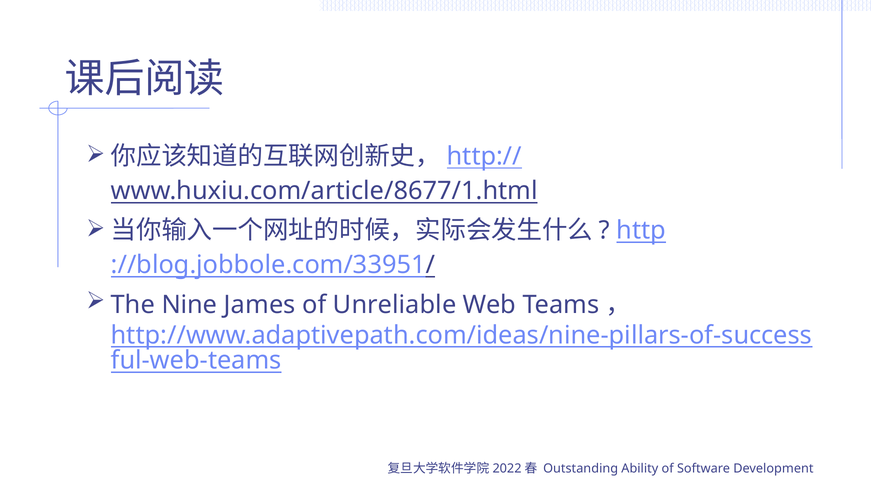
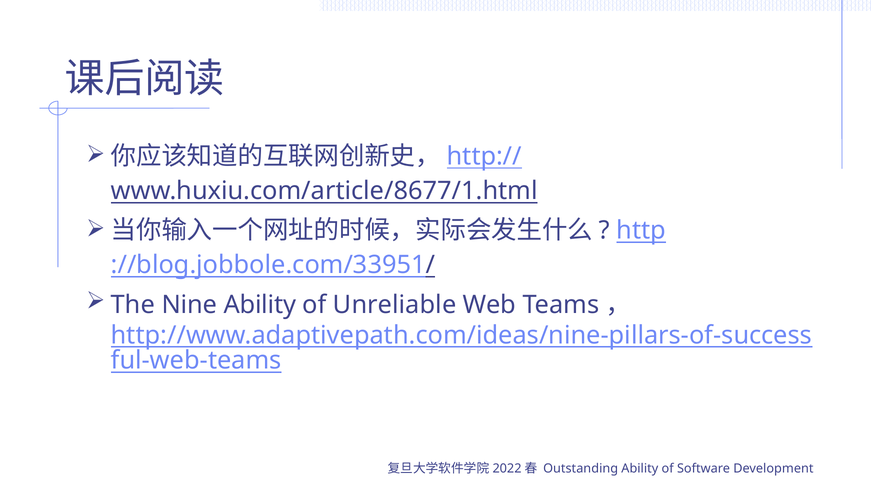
Nine James: James -> Ability (260, 305)
